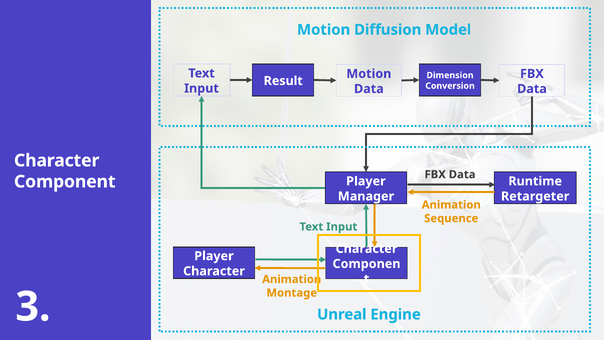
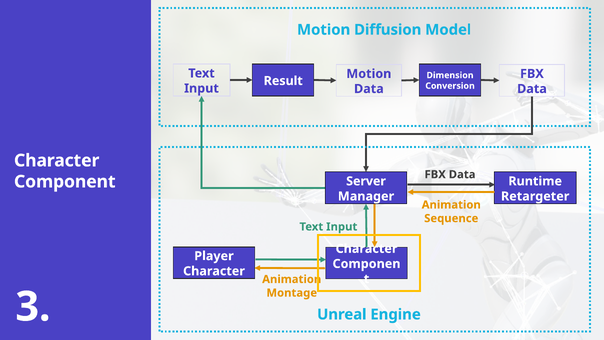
Player: Player -> Server (366, 181)
